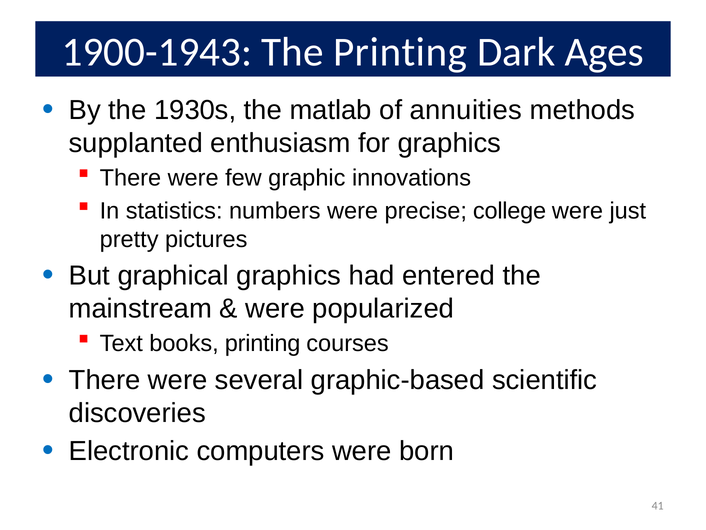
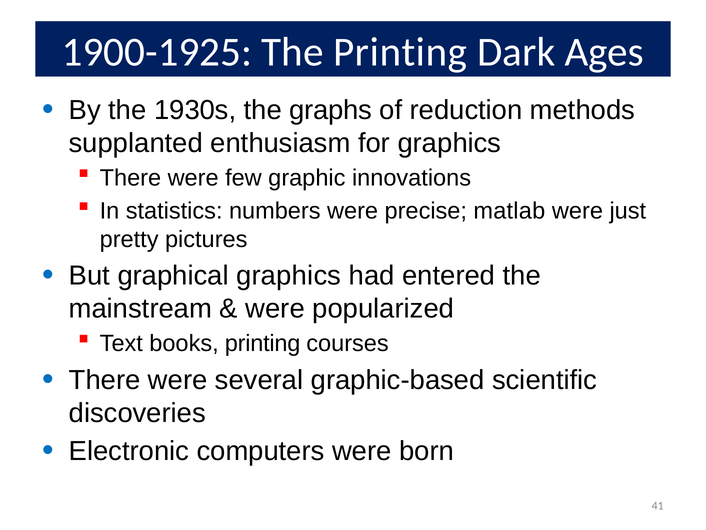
1900-1943: 1900-1943 -> 1900-1925 (157, 52)
matlab: matlab -> graphs (331, 110)
annuities: annuities -> reduction (466, 110)
college: college -> matlab (509, 211)
